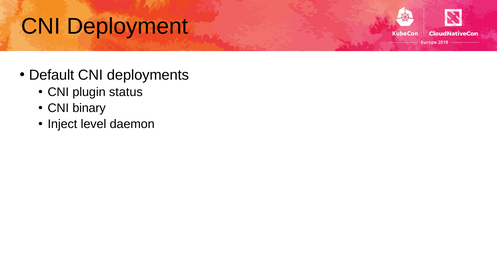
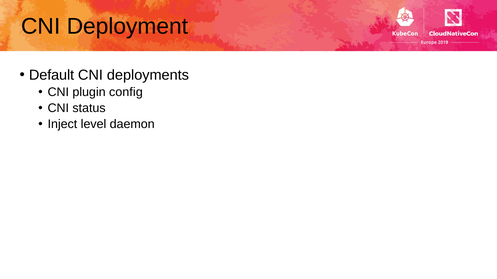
status: status -> config (126, 92)
binary: binary -> status (89, 108)
